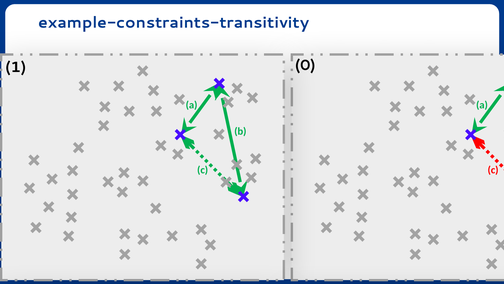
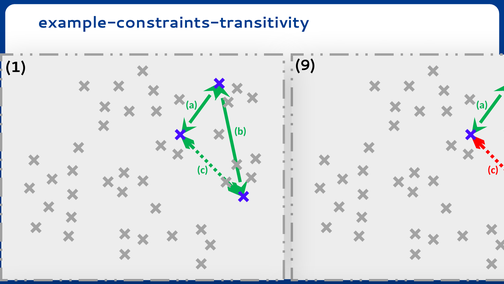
0: 0 -> 9 (305, 65)
